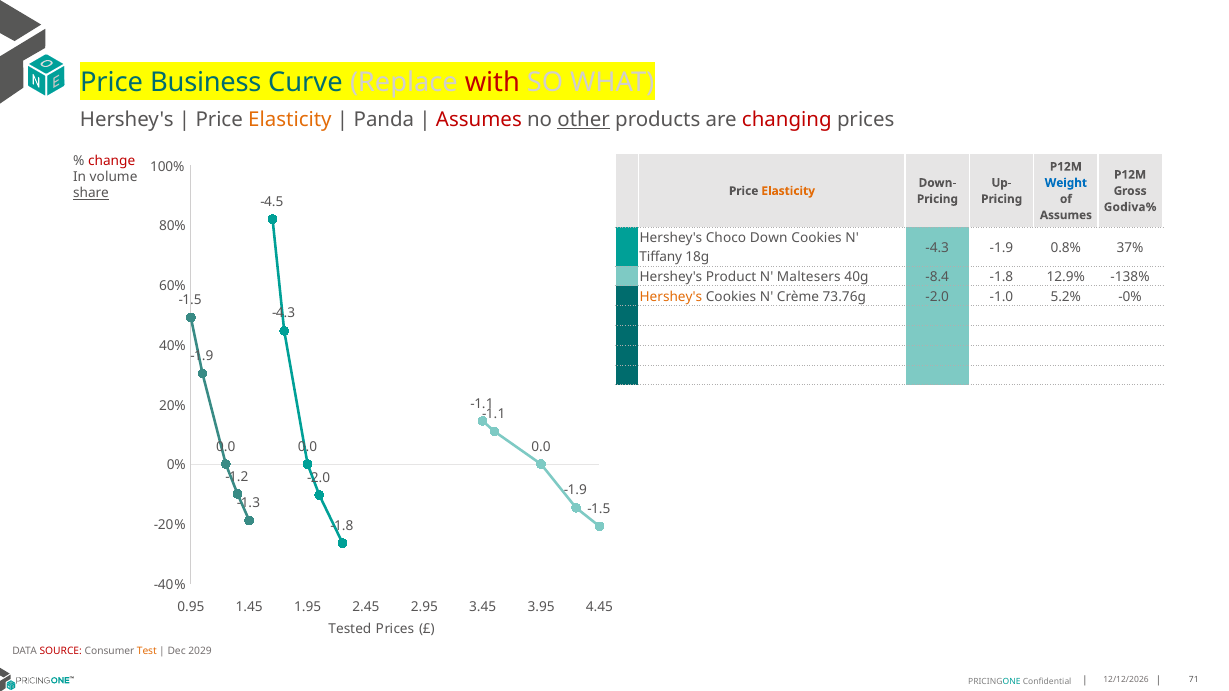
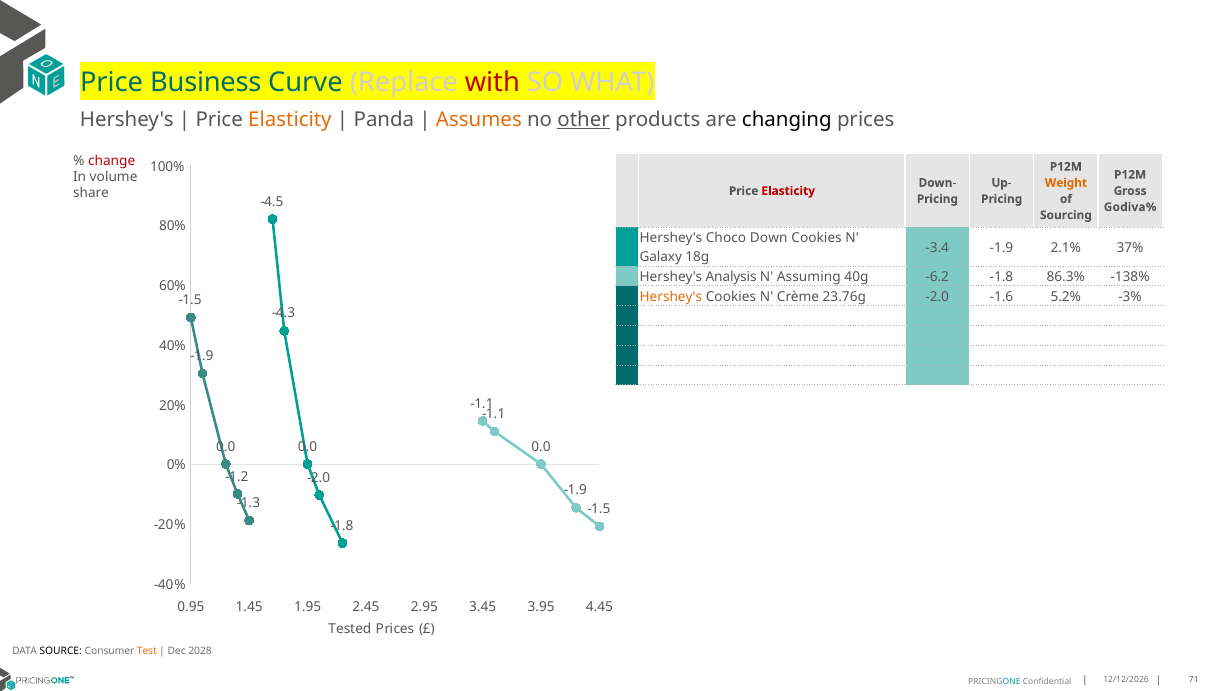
Assumes colour: red -> orange (479, 120)
changing colour: red -> black (787, 120)
Weight colour: blue -> orange (1066, 183)
Elasticity colour: orange -> red (788, 191)
share underline: present -> none (91, 193)
Assumes: Assumes -> Sourcing (1066, 215)
-4.3: -4.3 -> -3.4 (937, 248)
0.8%: 0.8% -> 2.1% (1066, 248)
Tiffany: Tiffany -> Galaxy (661, 257)
Product: Product -> Analysis (731, 277)
Maltesers: Maltesers -> Assuming (809, 277)
-8.4: -8.4 -> -6.2 (937, 277)
12.9%: 12.9% -> 86.3% (1066, 277)
73.76g: 73.76g -> 23.76g (844, 297)
-1.0: -1.0 -> -1.6 (1002, 297)
-0%: -0% -> -3% (1130, 297)
SOURCE colour: red -> black (61, 651)
2029: 2029 -> 2028 (200, 651)
